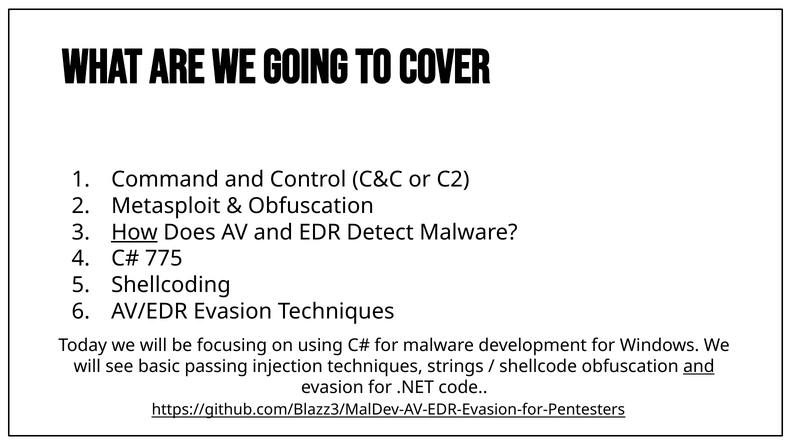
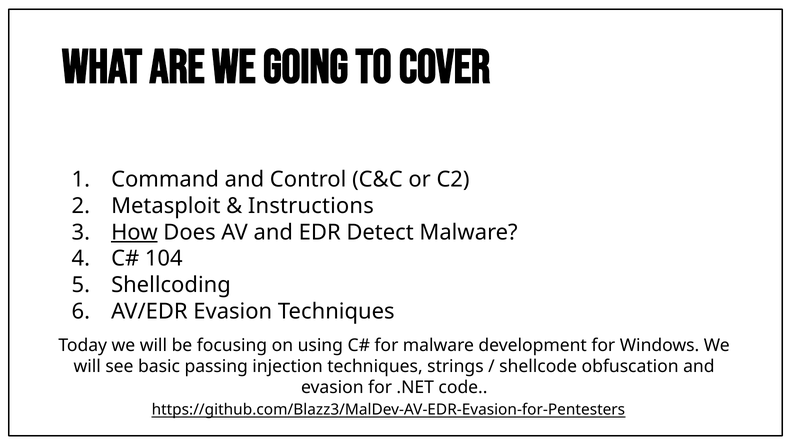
Obfuscation: Obfuscation -> Instructions (311, 206)
775: 775 -> 104 (164, 259)
and underline: present -> none (699, 366)
